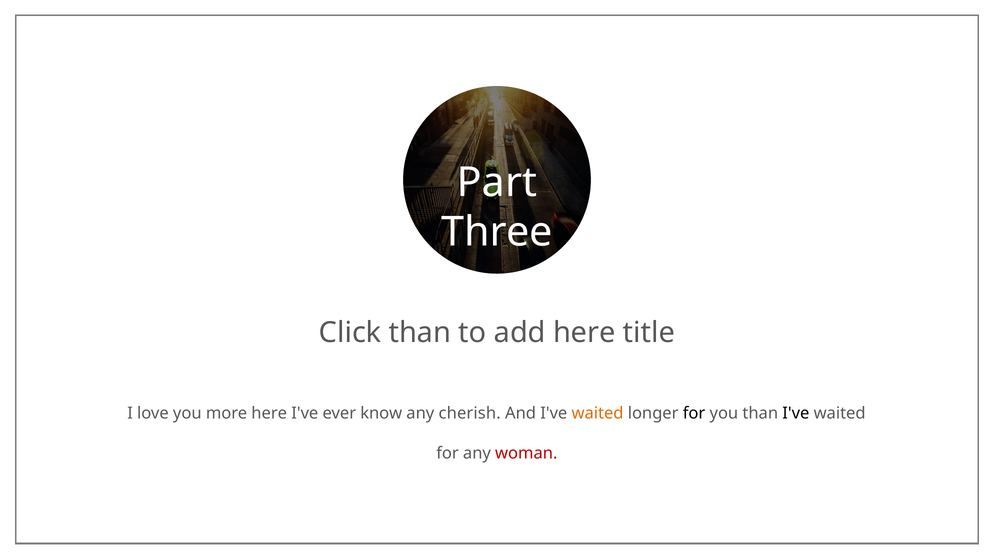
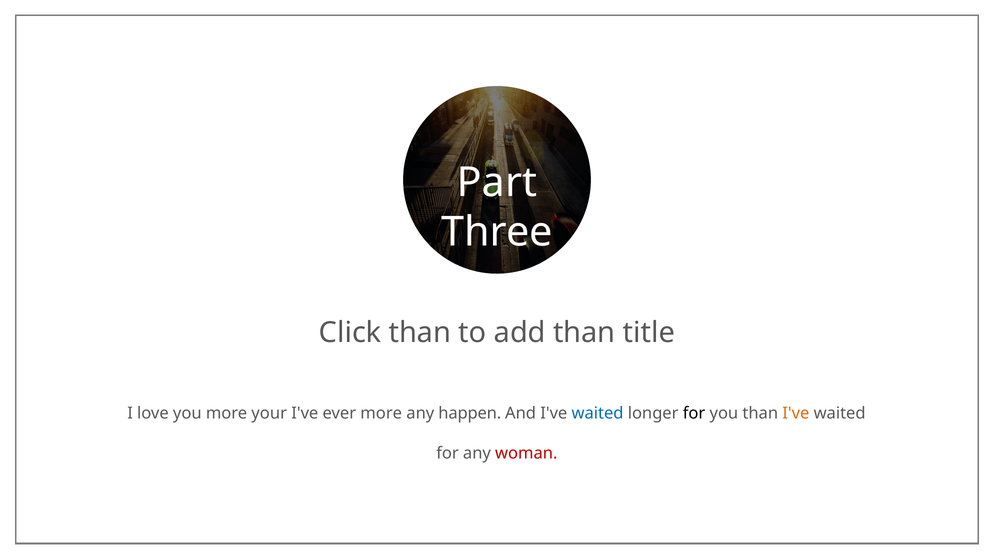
add here: here -> than (584, 333)
more here: here -> your (269, 414)
ever know: know -> more (381, 414)
cherish: cherish -> happen (470, 414)
waited colour: orange -> blue (598, 414)
I've colour: black -> orange (796, 414)
